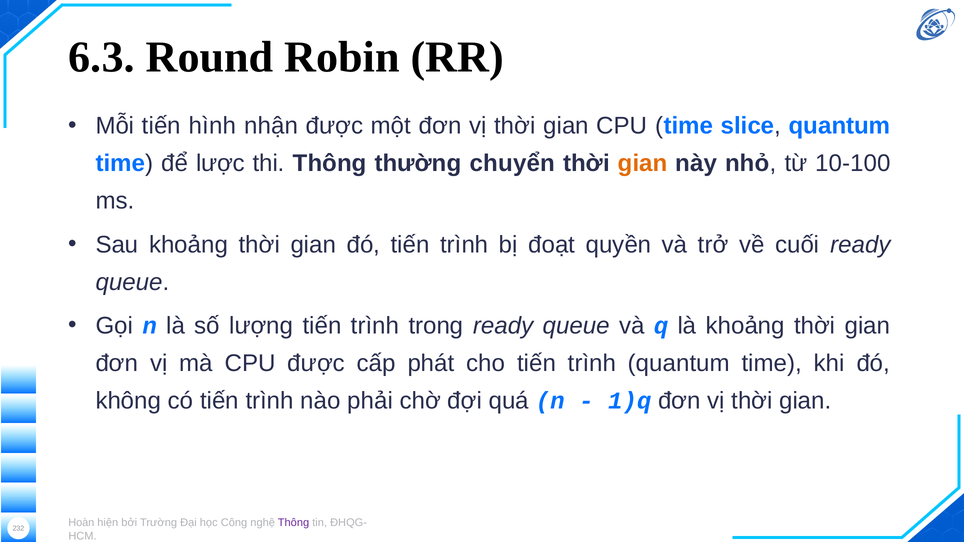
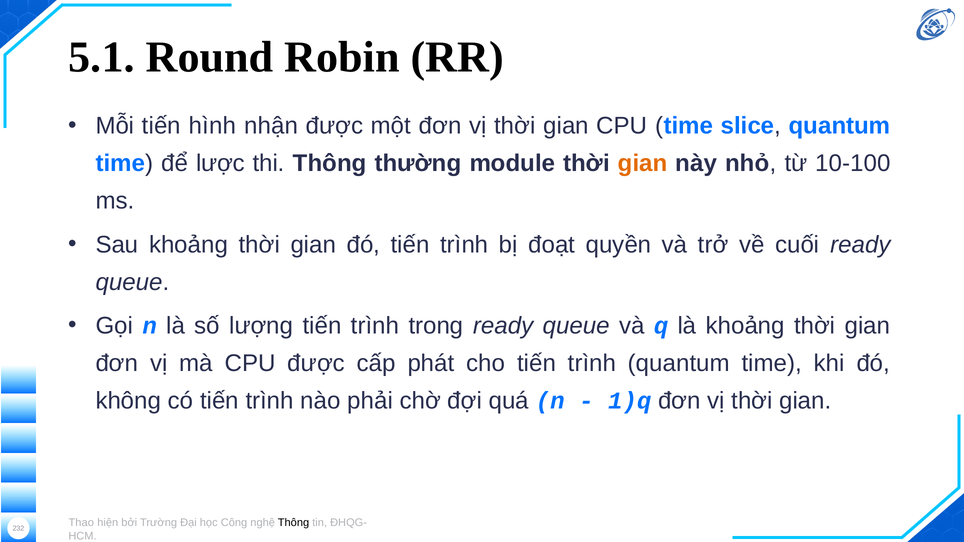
6.3: 6.3 -> 5.1 (102, 57)
chuyển: chuyển -> module (512, 164)
Hoàn: Hoàn -> Thao (81, 523)
Thông colour: purple -> black (293, 523)
